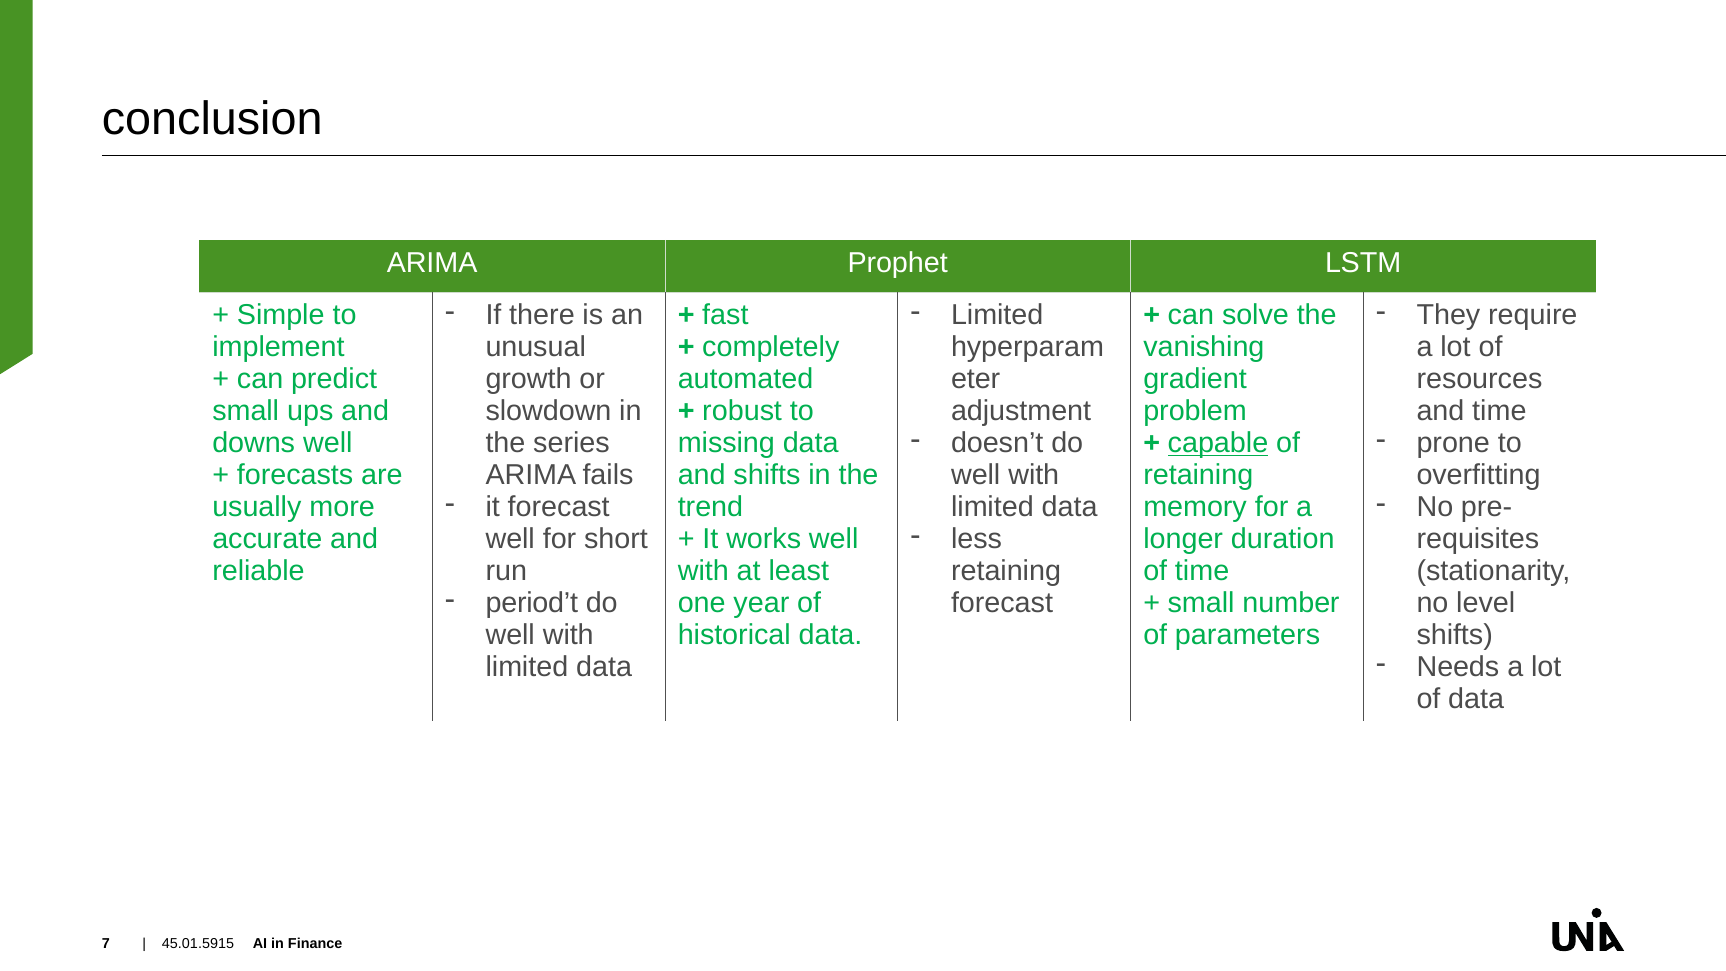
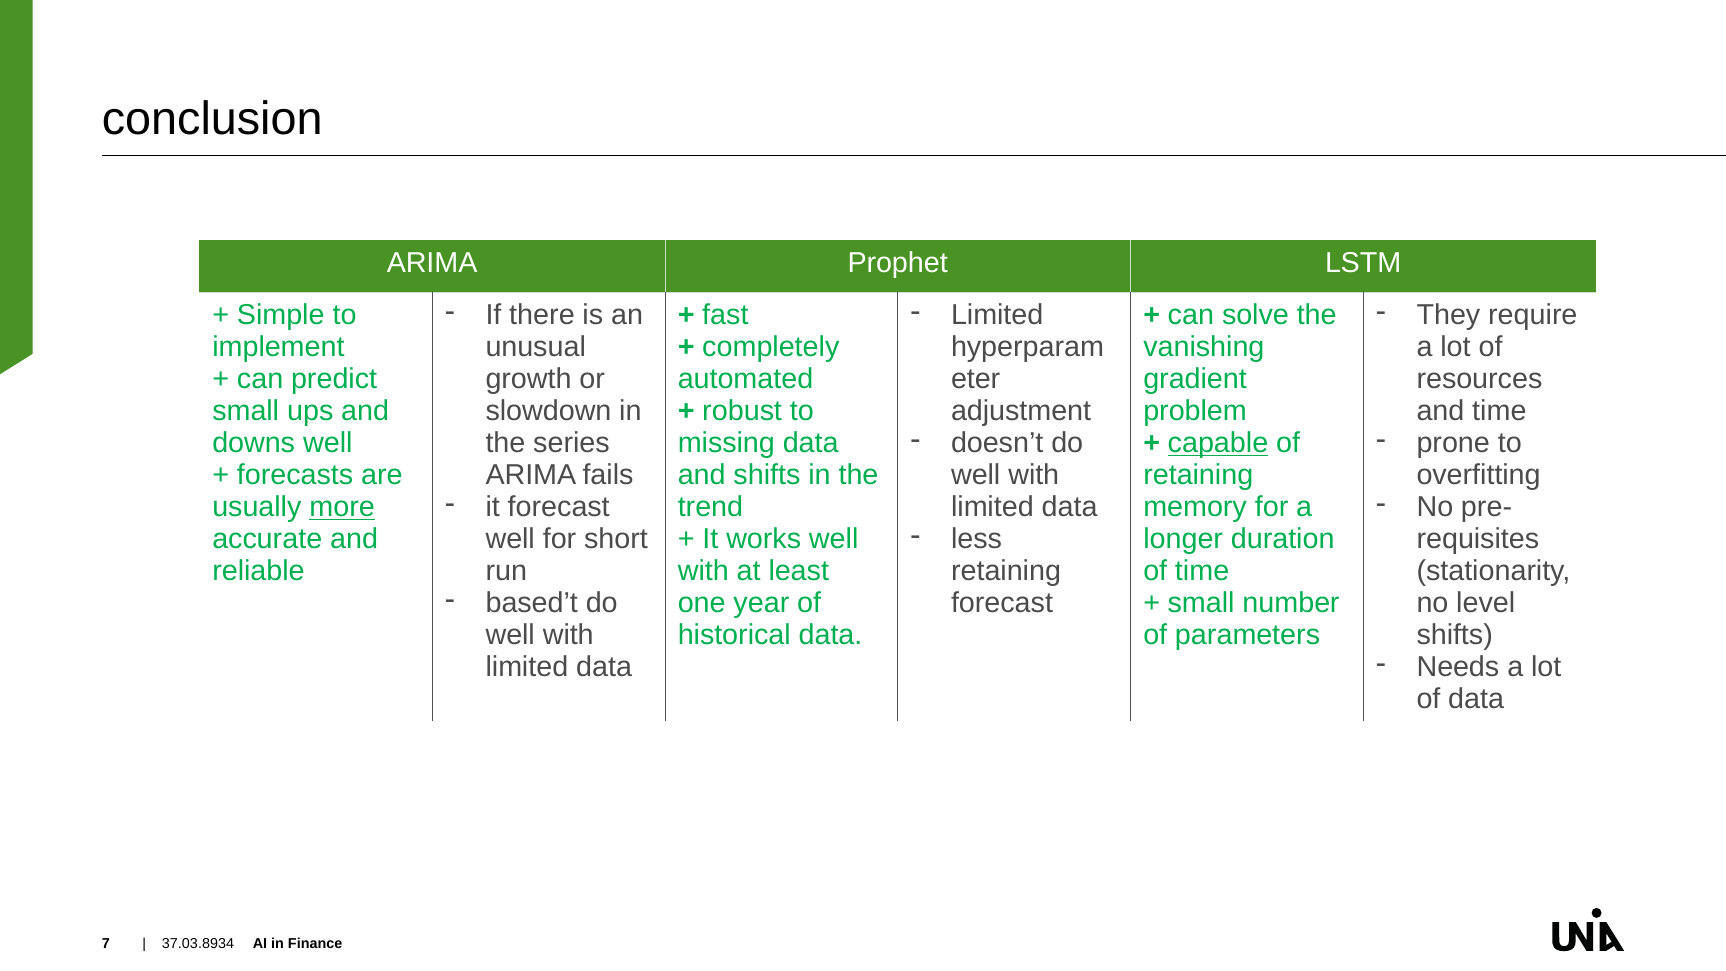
more underline: none -> present (342, 507)
period’t: period’t -> based’t (532, 603)
45.01.5915: 45.01.5915 -> 37.03.8934 (198, 943)
